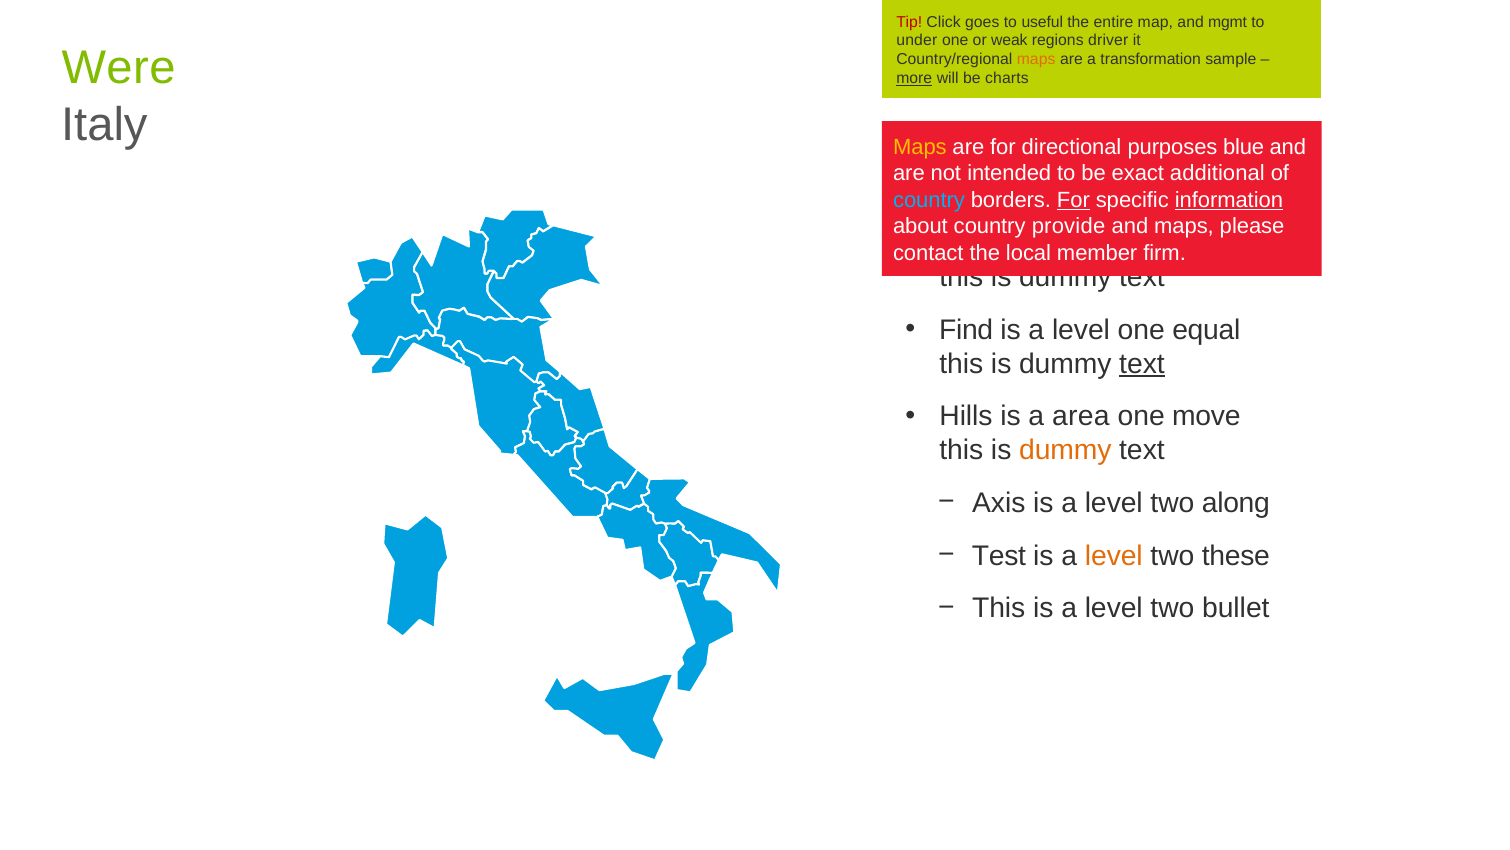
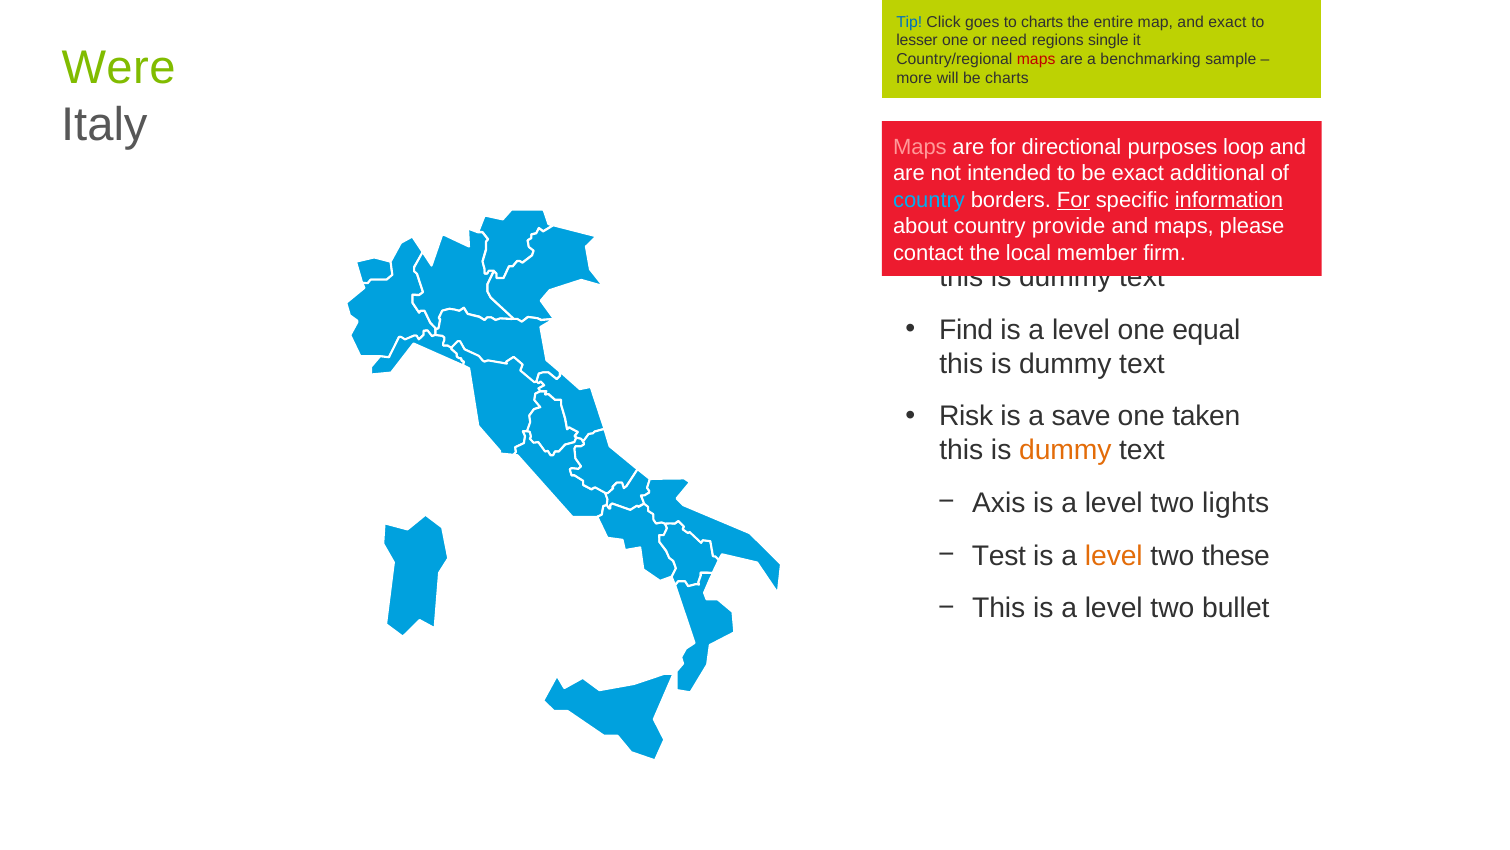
Tip colour: red -> blue (909, 22)
to useful: useful -> charts (1042, 22)
and mgmt: mgmt -> exact (1227, 22)
under: under -> lesser (917, 41)
weak: weak -> need (1009, 41)
driver: driver -> single (1108, 41)
maps colour: orange -> red (1036, 60)
transformation: transformation -> benchmarking (1151, 60)
more underline: present -> none (914, 79)
Maps colour: yellow -> pink (920, 147)
blue: blue -> loop (1244, 147)
text underline: present -> none (1142, 363)
Hills: Hills -> Risk (966, 416)
area: area -> save (1081, 416)
move: move -> taken (1206, 416)
along: along -> lights (1236, 503)
